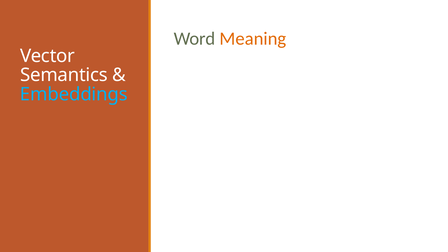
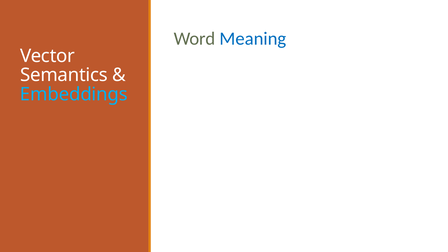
Meaning colour: orange -> blue (253, 39)
